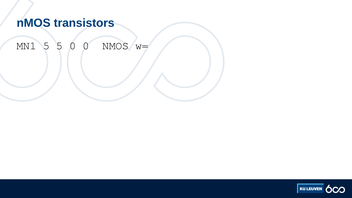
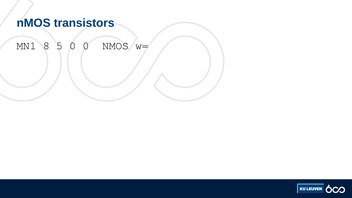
MN1 5: 5 -> 8 (46, 46)
